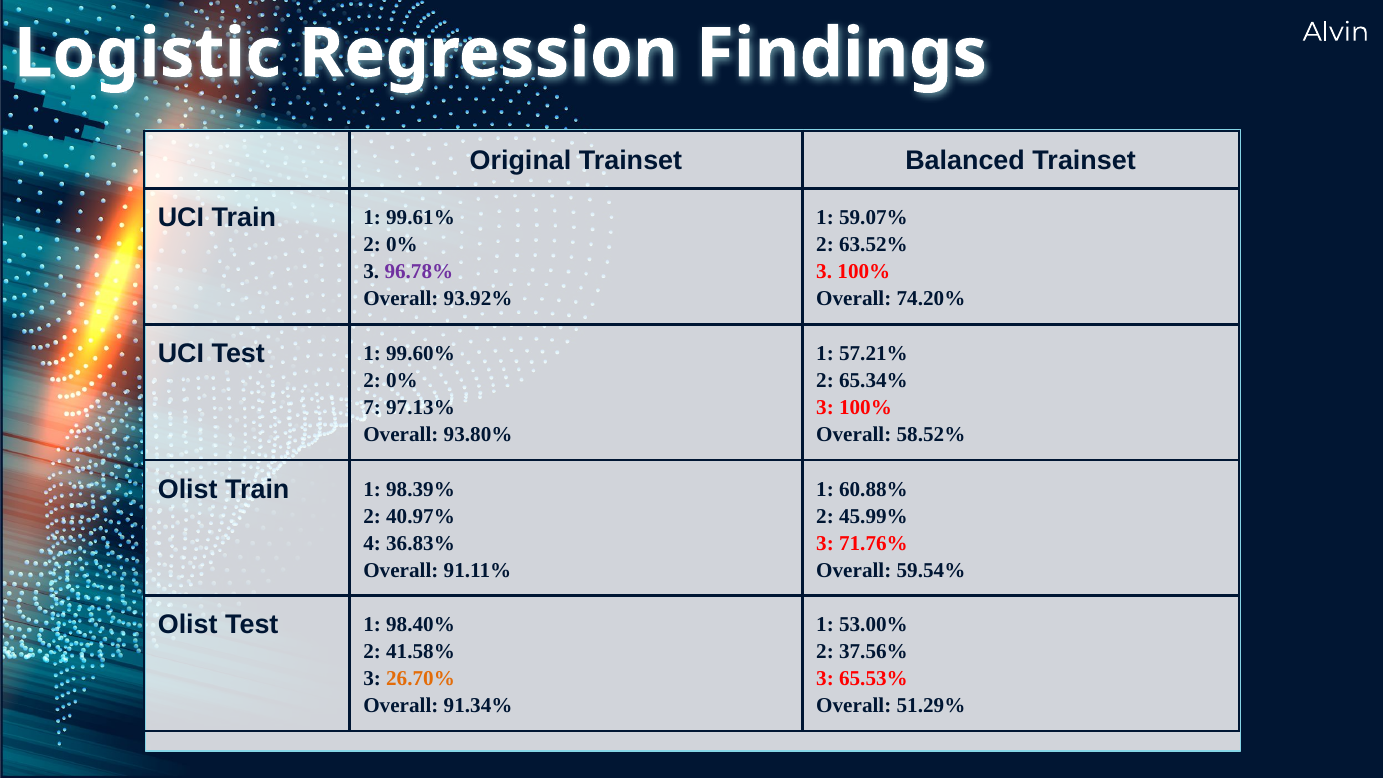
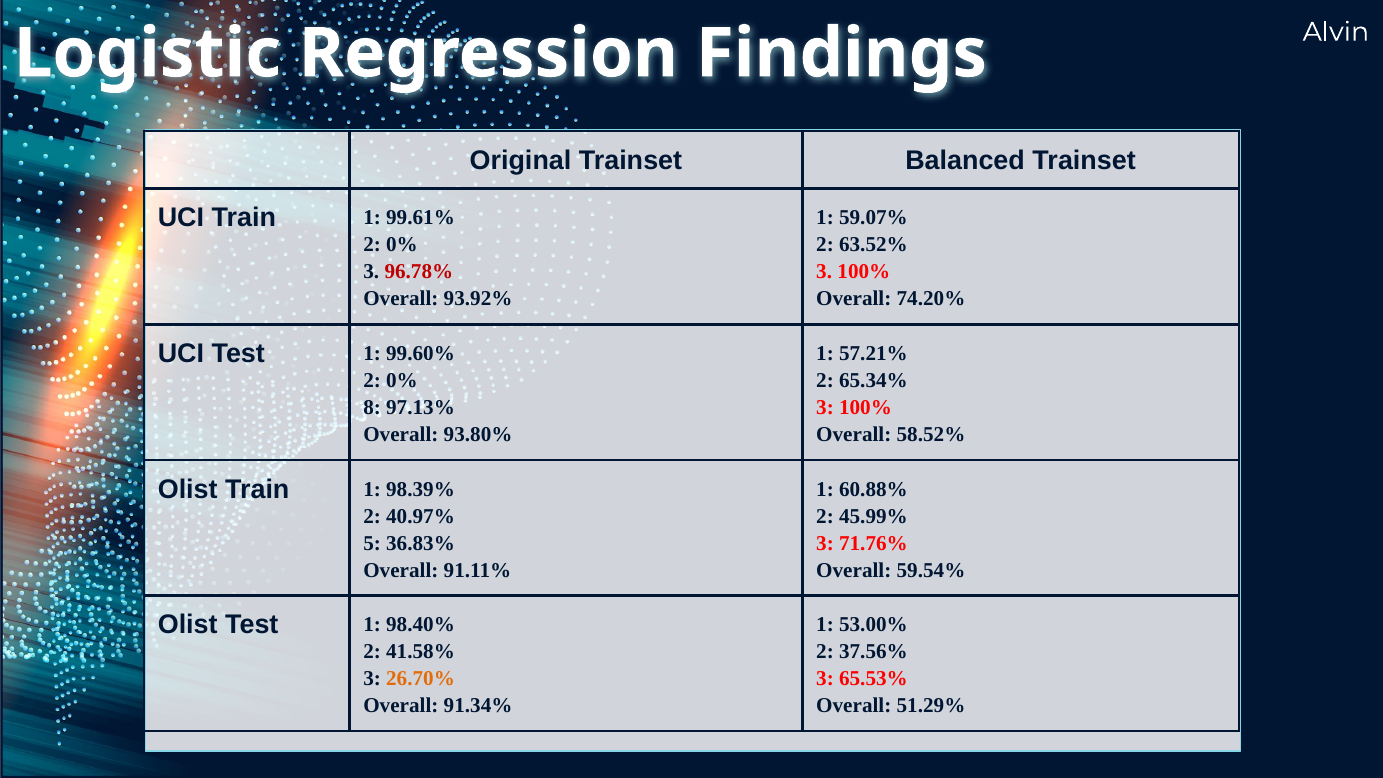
96.78% colour: purple -> red (419, 272)
7: 7 -> 8 (372, 407)
4: 4 -> 5 (372, 543)
